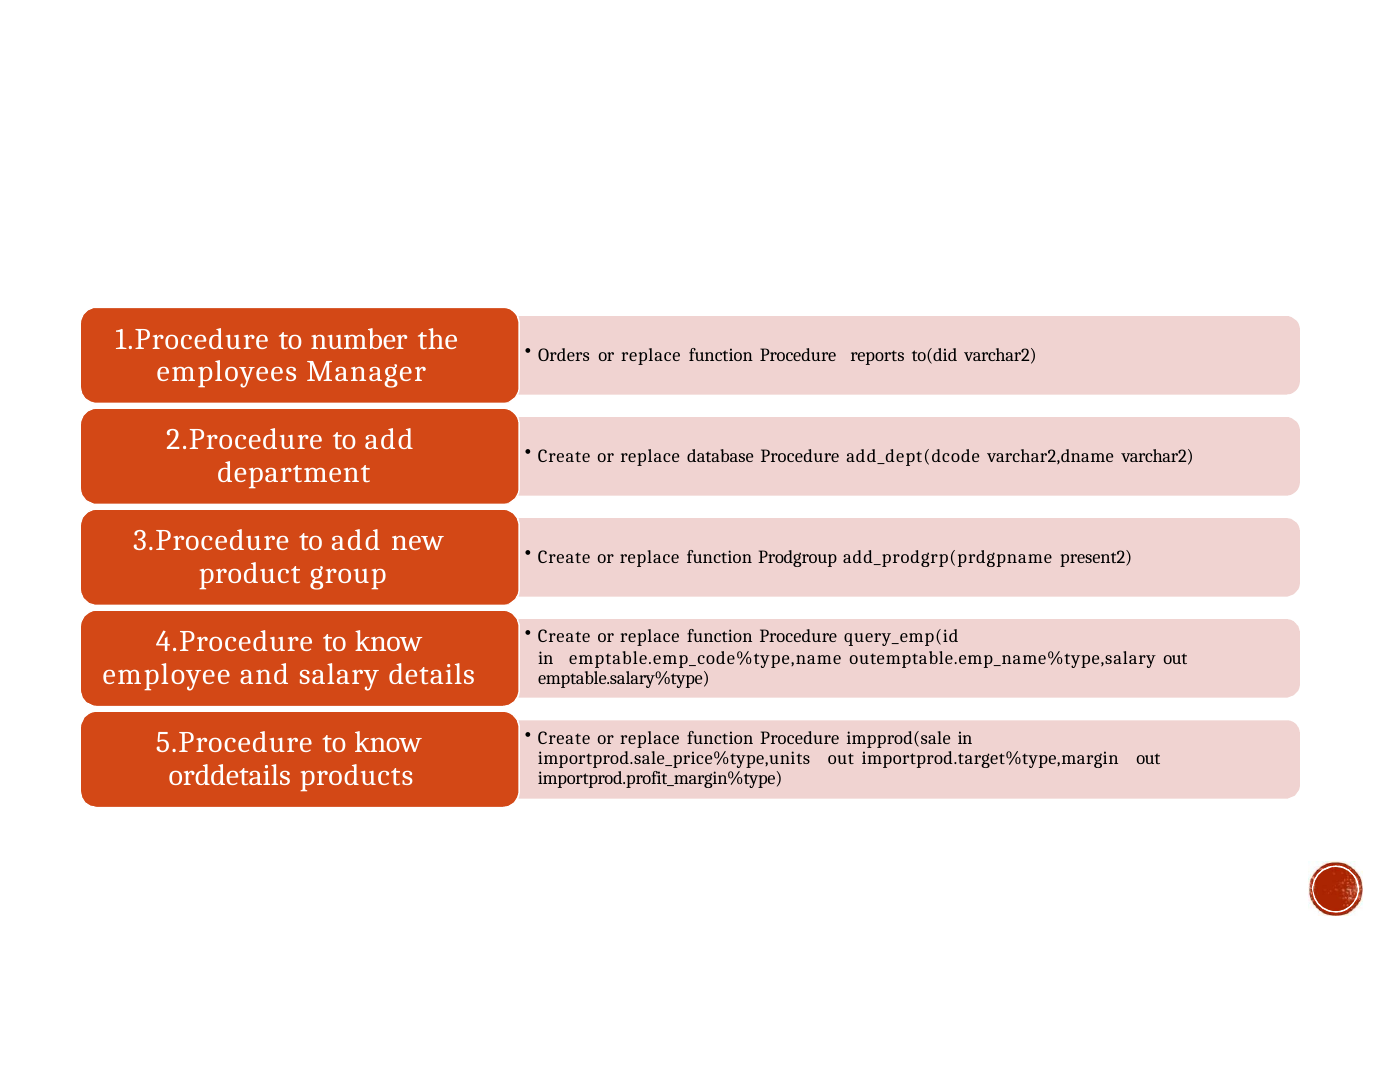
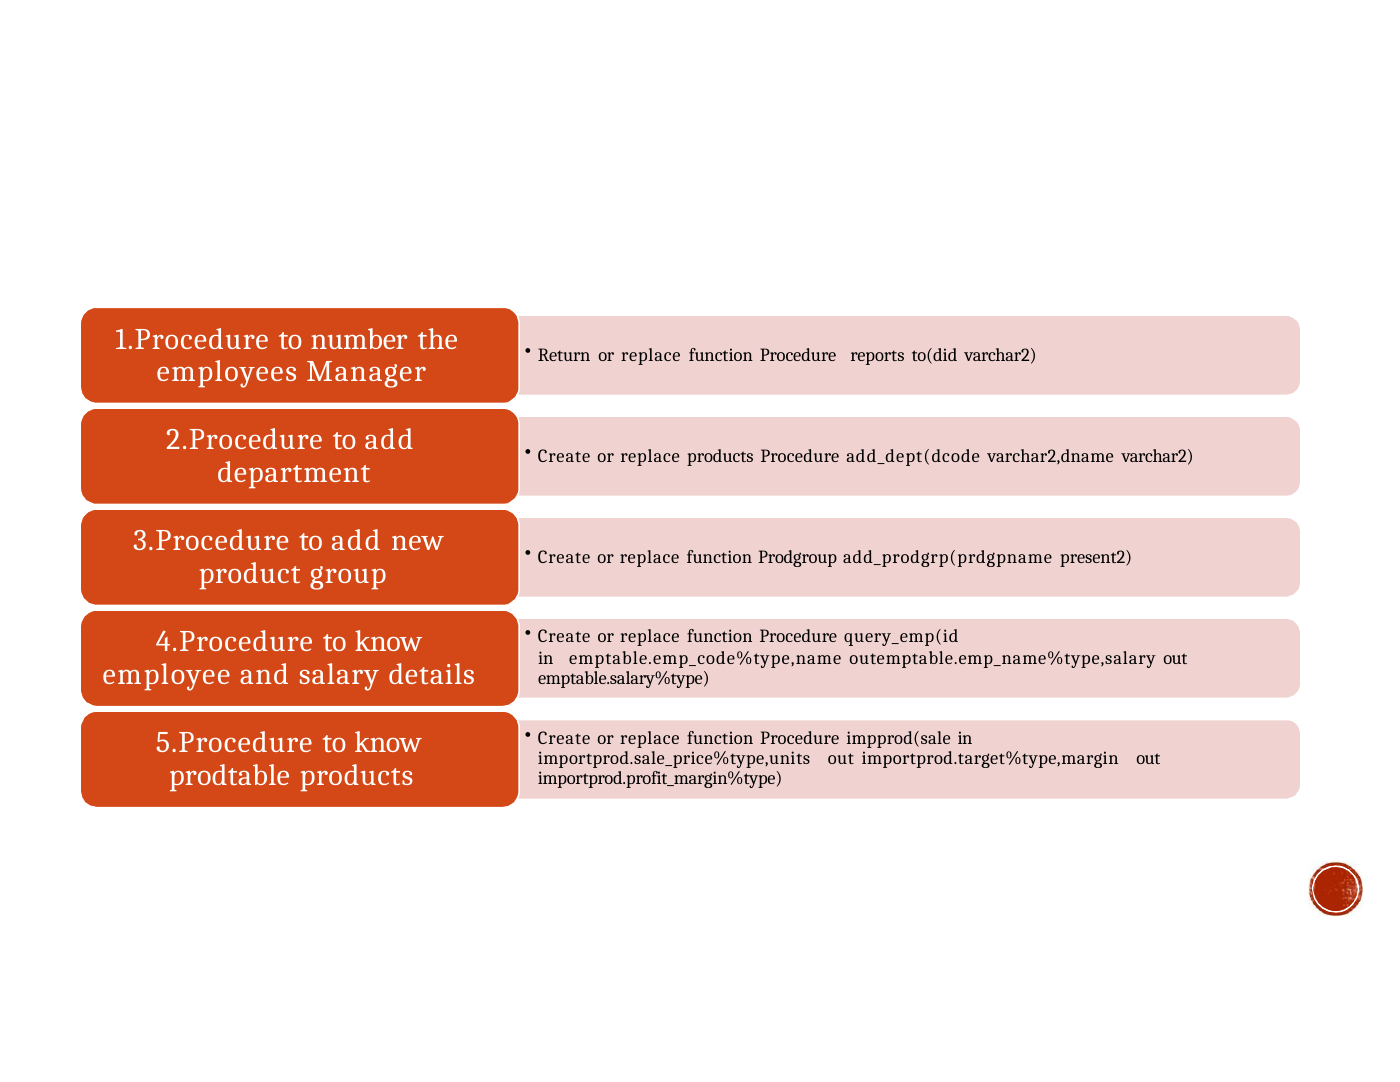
Orders: Orders -> Return (564, 355)
replace database: database -> products (720, 456)
orddetails: orddetails -> prodtable (230, 775)
